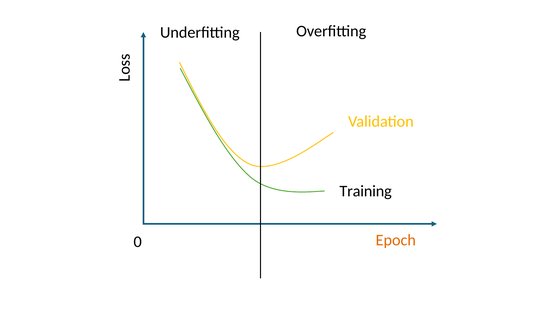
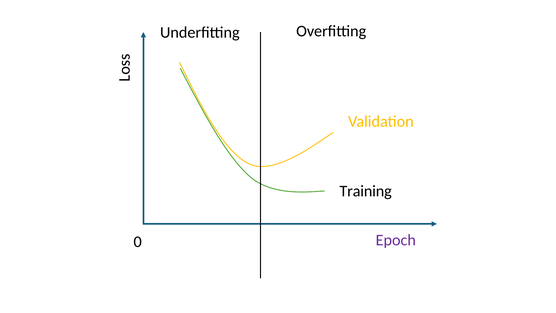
Epoch colour: orange -> purple (396, 240)
